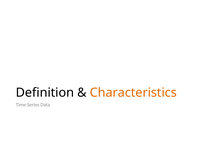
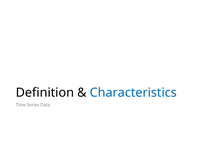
Characteristics colour: orange -> blue (133, 93)
